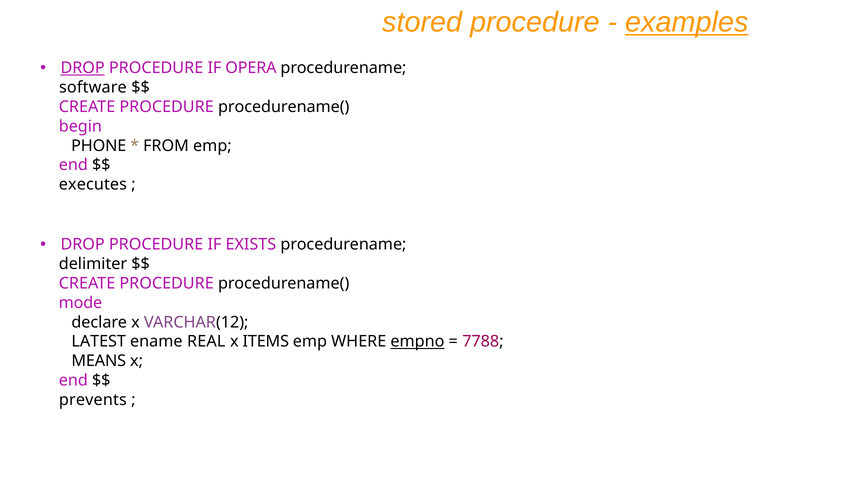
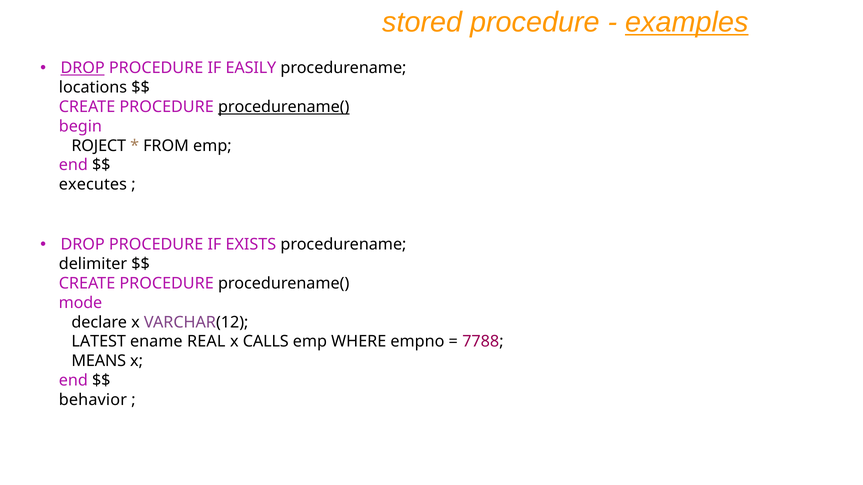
OPERA: OPERA -> EASILY (251, 68)
software: software -> locations (93, 88)
procedurename( underline: none -> present (284, 107)
PHONE: PHONE -> ROJECT (99, 146)
ITEMS: ITEMS -> CALLS (266, 342)
empno underline: present -> none (417, 342)
prevents: prevents -> behavior (93, 400)
